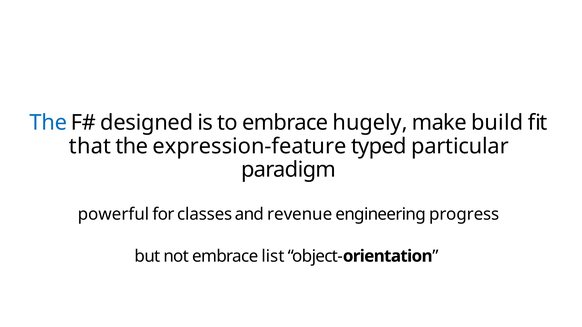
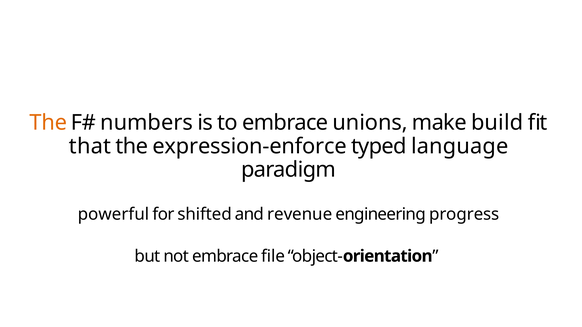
The colour: blue -> orange (48, 123)
designed: designed -> numbers (147, 123)
hugely: hugely -> unions (370, 123)
expression-feature: expression-feature -> expression-enforce (250, 146)
particular: particular -> language (460, 146)
classes: classes -> shifted (205, 214)
list: list -> file (273, 256)
